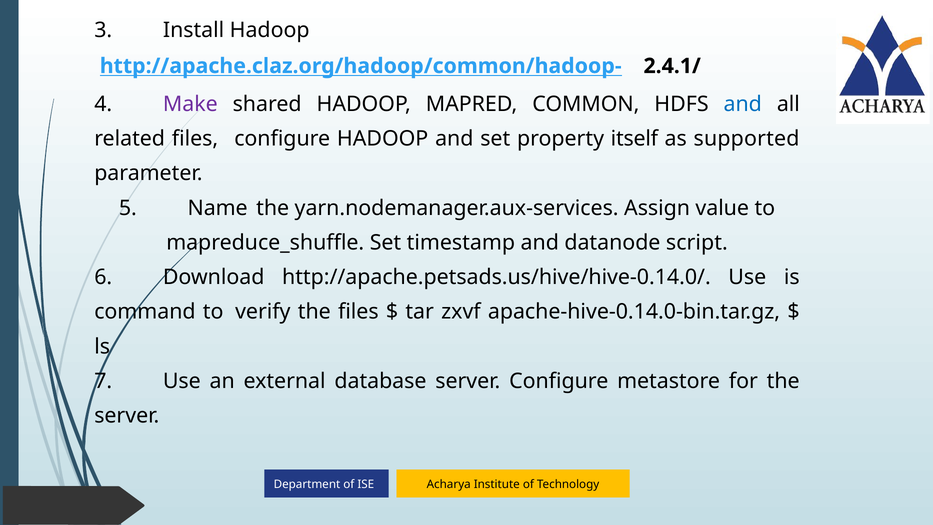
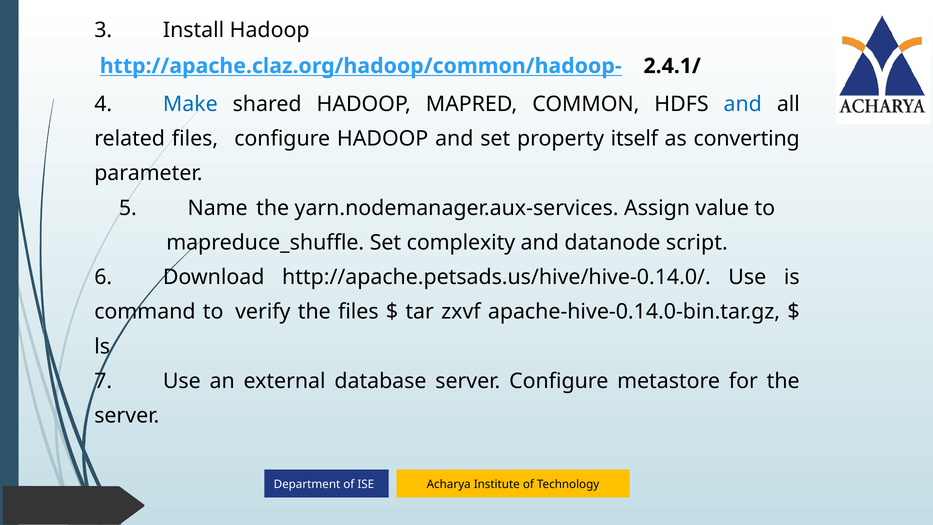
Make colour: purple -> blue (190, 104)
supported: supported -> converting (747, 139)
timestamp: timestamp -> complexity (461, 243)
